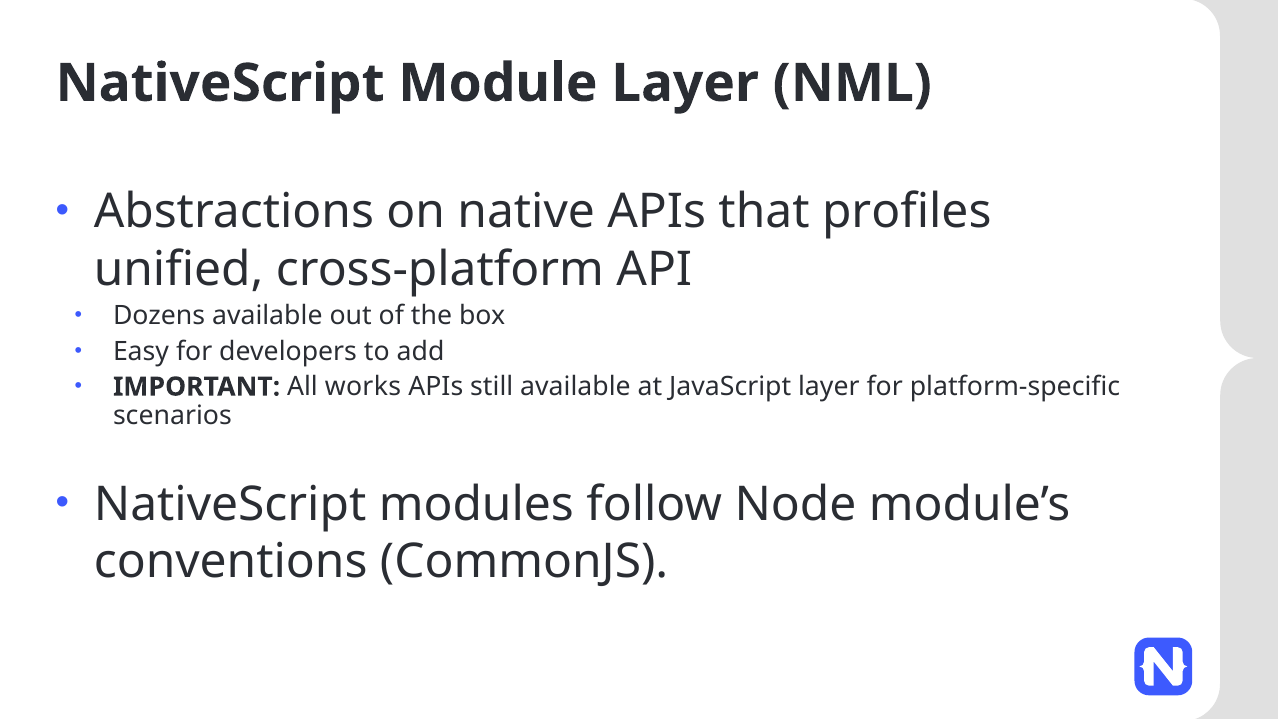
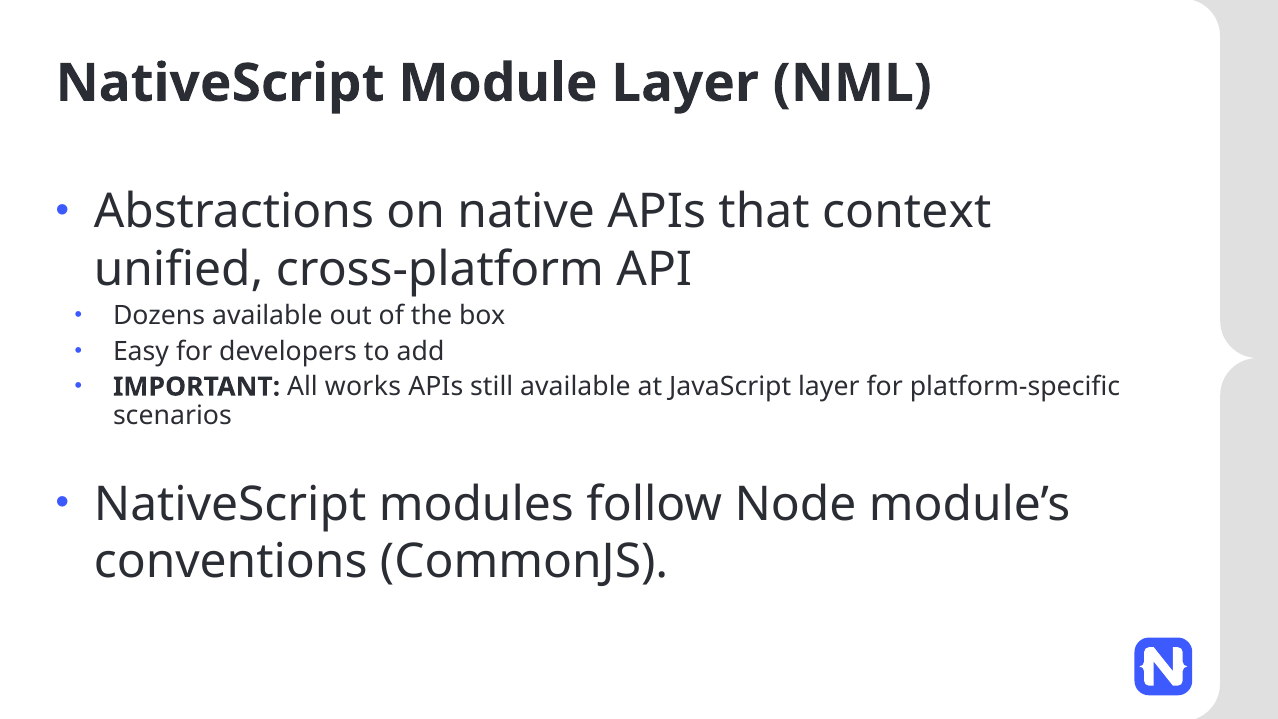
profiles: profiles -> context (907, 212)
